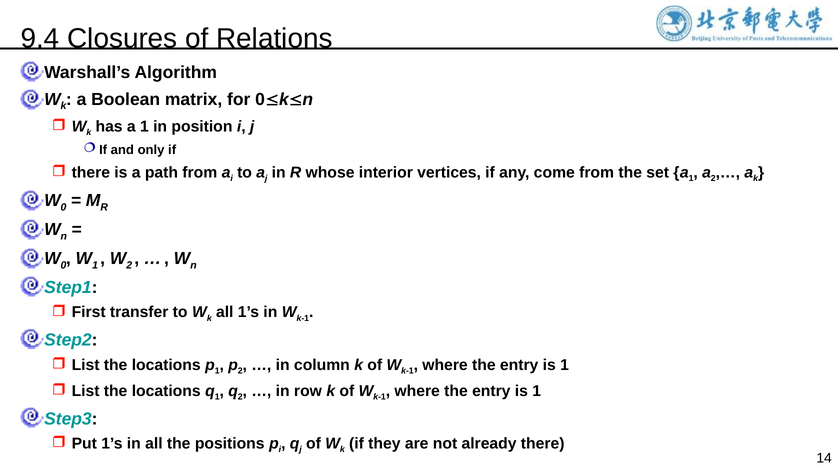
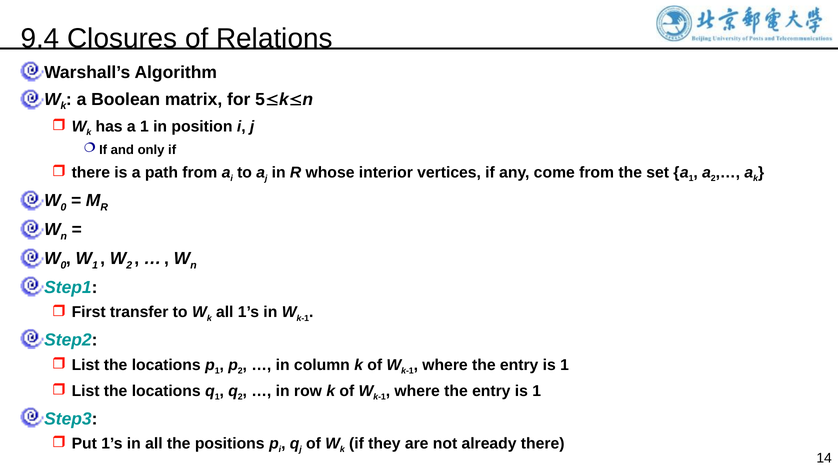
for 0: 0 -> 5 (260, 99)
